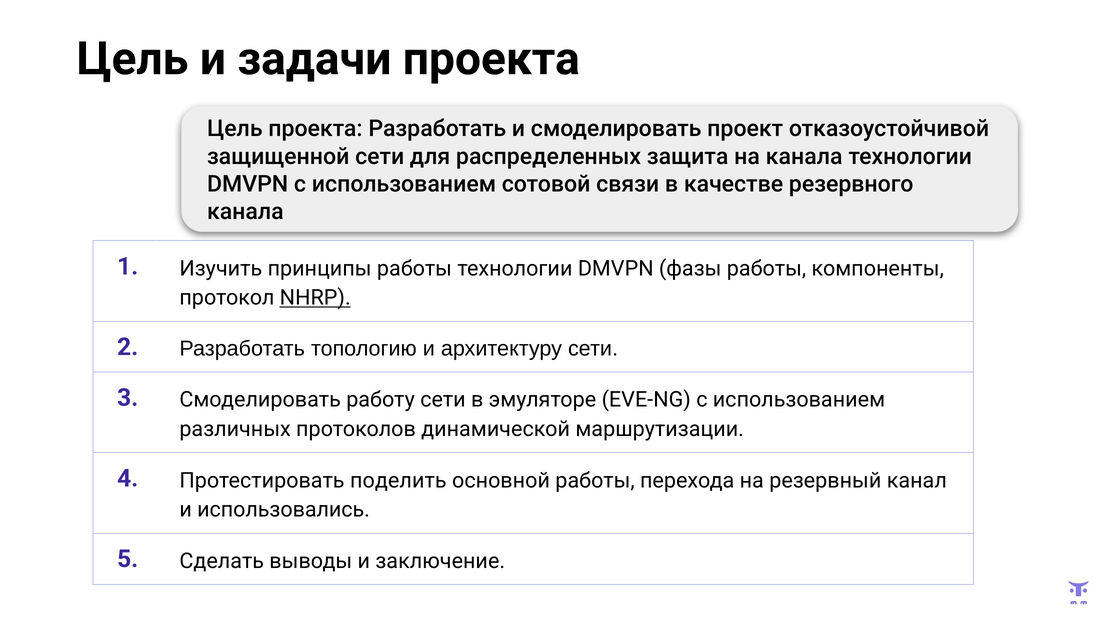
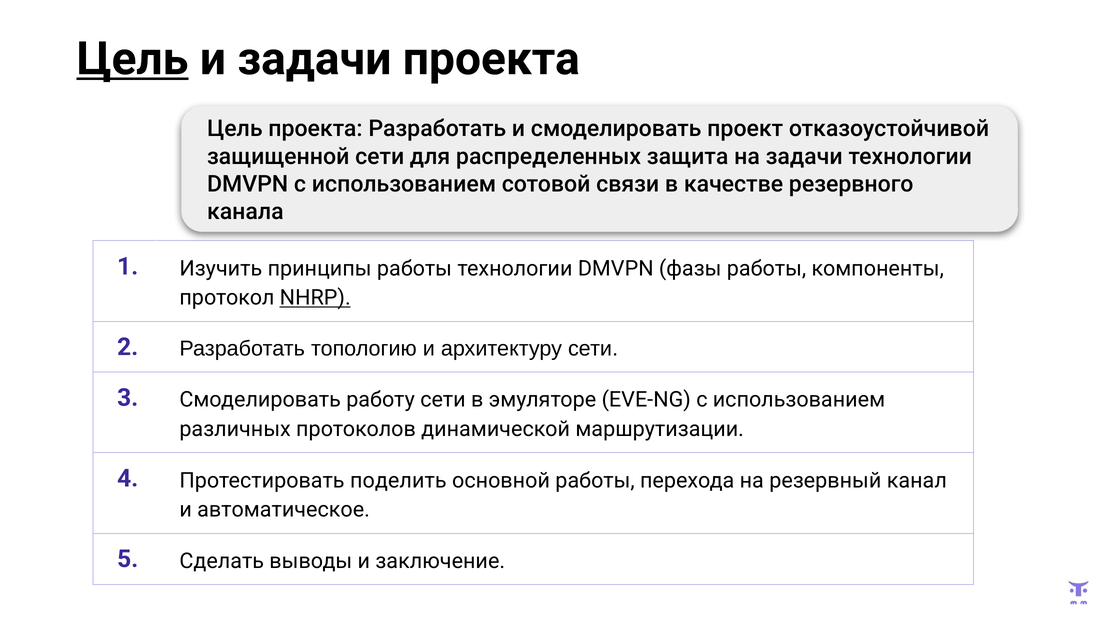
Цель underline: none -> present (132, 59)
на канала: канала -> задачи (804, 157)
использовались: использовались -> автоматическое (284, 510)
